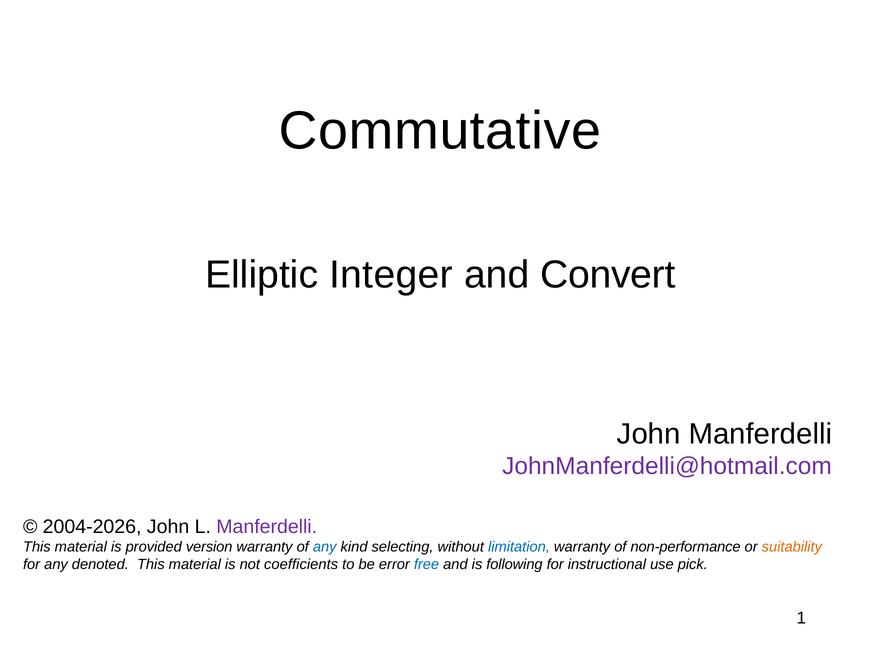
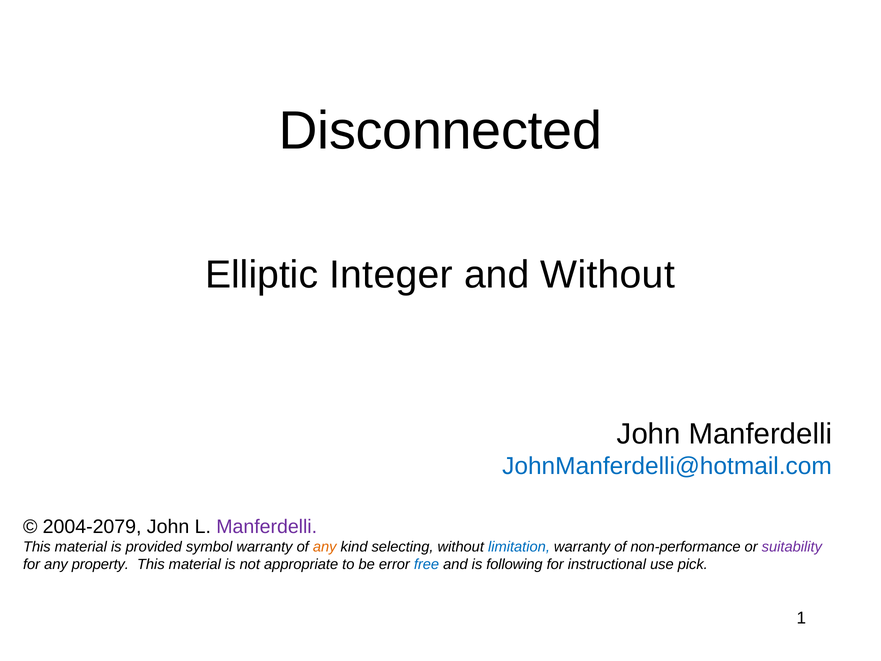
Commutative: Commutative -> Disconnected (440, 131)
and Convert: Convert -> Without (608, 275)
JohnManferdelli@hotmail.com colour: purple -> blue (667, 466)
2004-2026: 2004-2026 -> 2004-2079 (92, 526)
version: version -> symbol (209, 547)
any colour: blue -> orange (325, 547)
suitability colour: orange -> purple (792, 547)
denoted: denoted -> property (100, 564)
coefficients: coefficients -> appropriate (301, 564)
